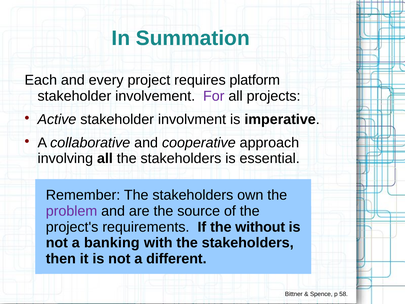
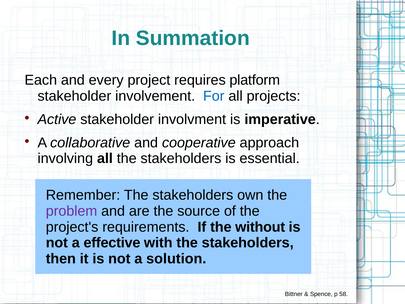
For colour: purple -> blue (214, 96)
banking: banking -> effective (112, 243)
different: different -> solution (176, 259)
